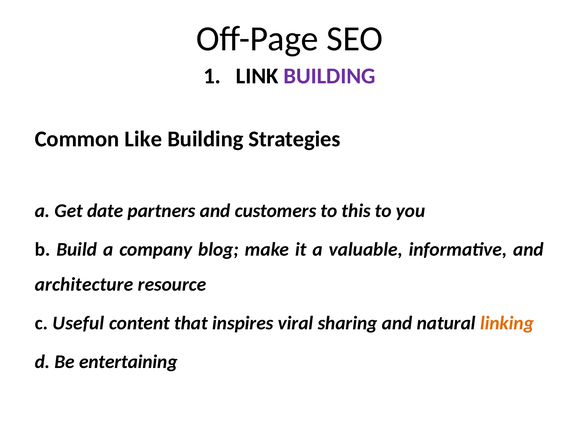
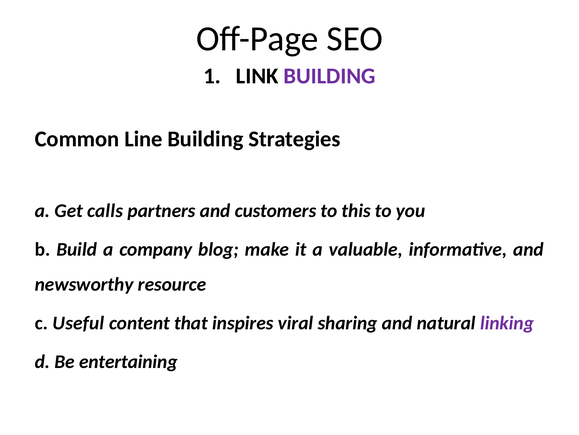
Like: Like -> Line (143, 139)
date: date -> calls (105, 211)
architecture: architecture -> newsworthy (84, 284)
linking colour: orange -> purple (507, 322)
